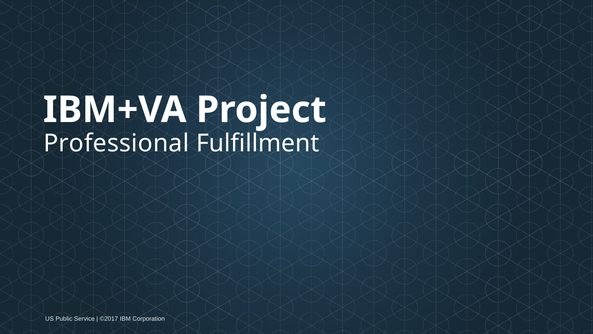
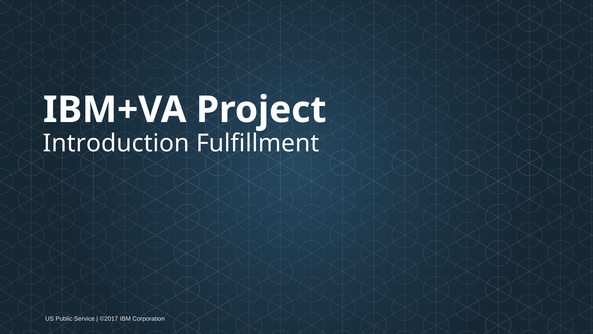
Professional: Professional -> Introduction (116, 143)
